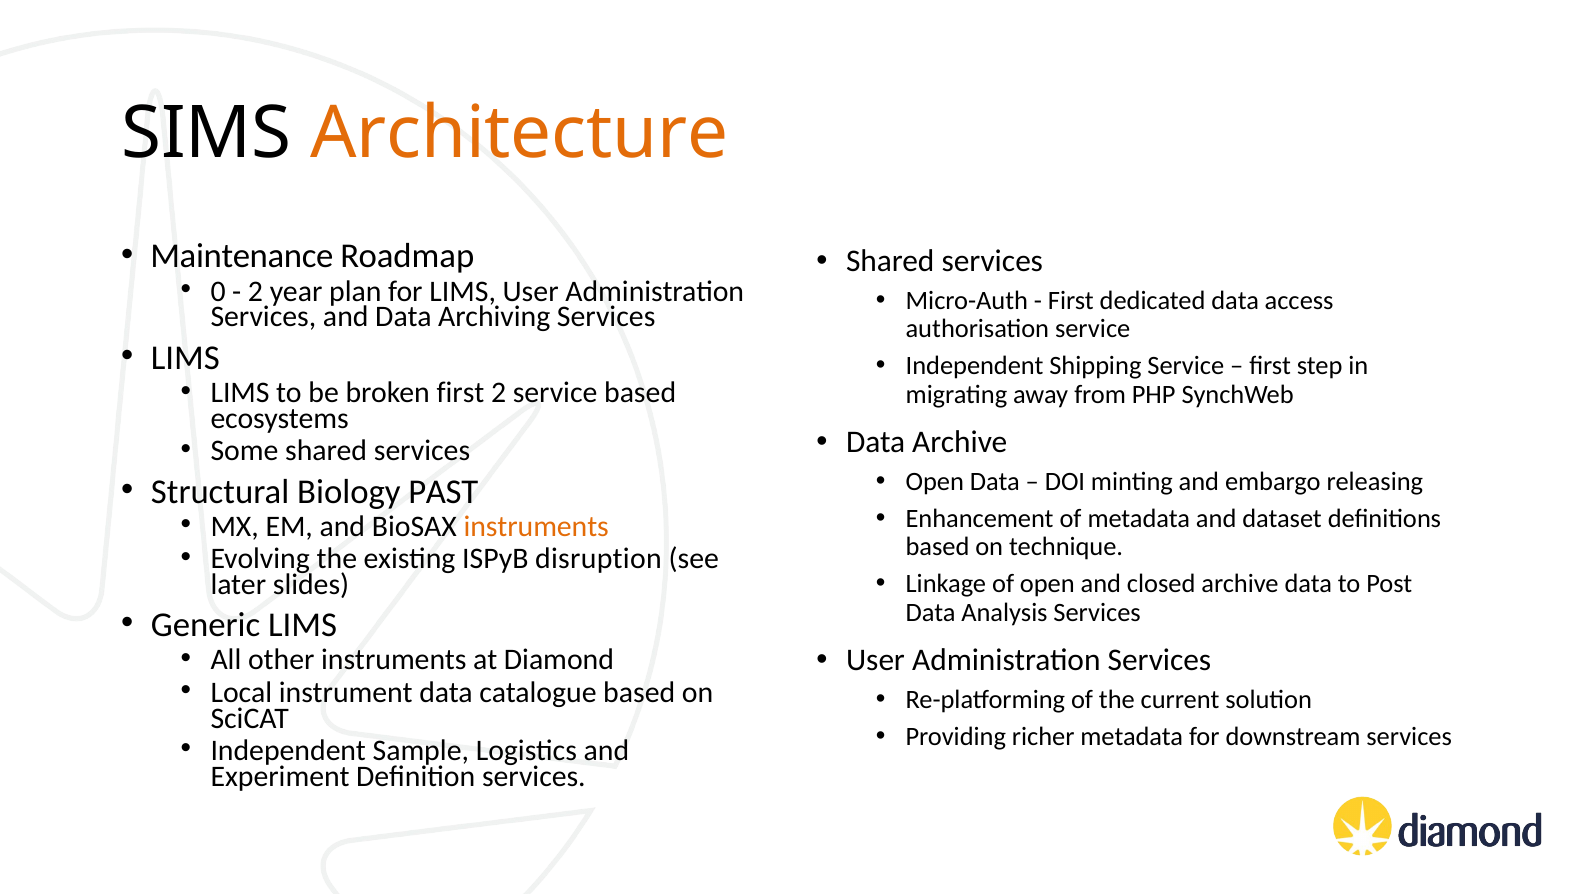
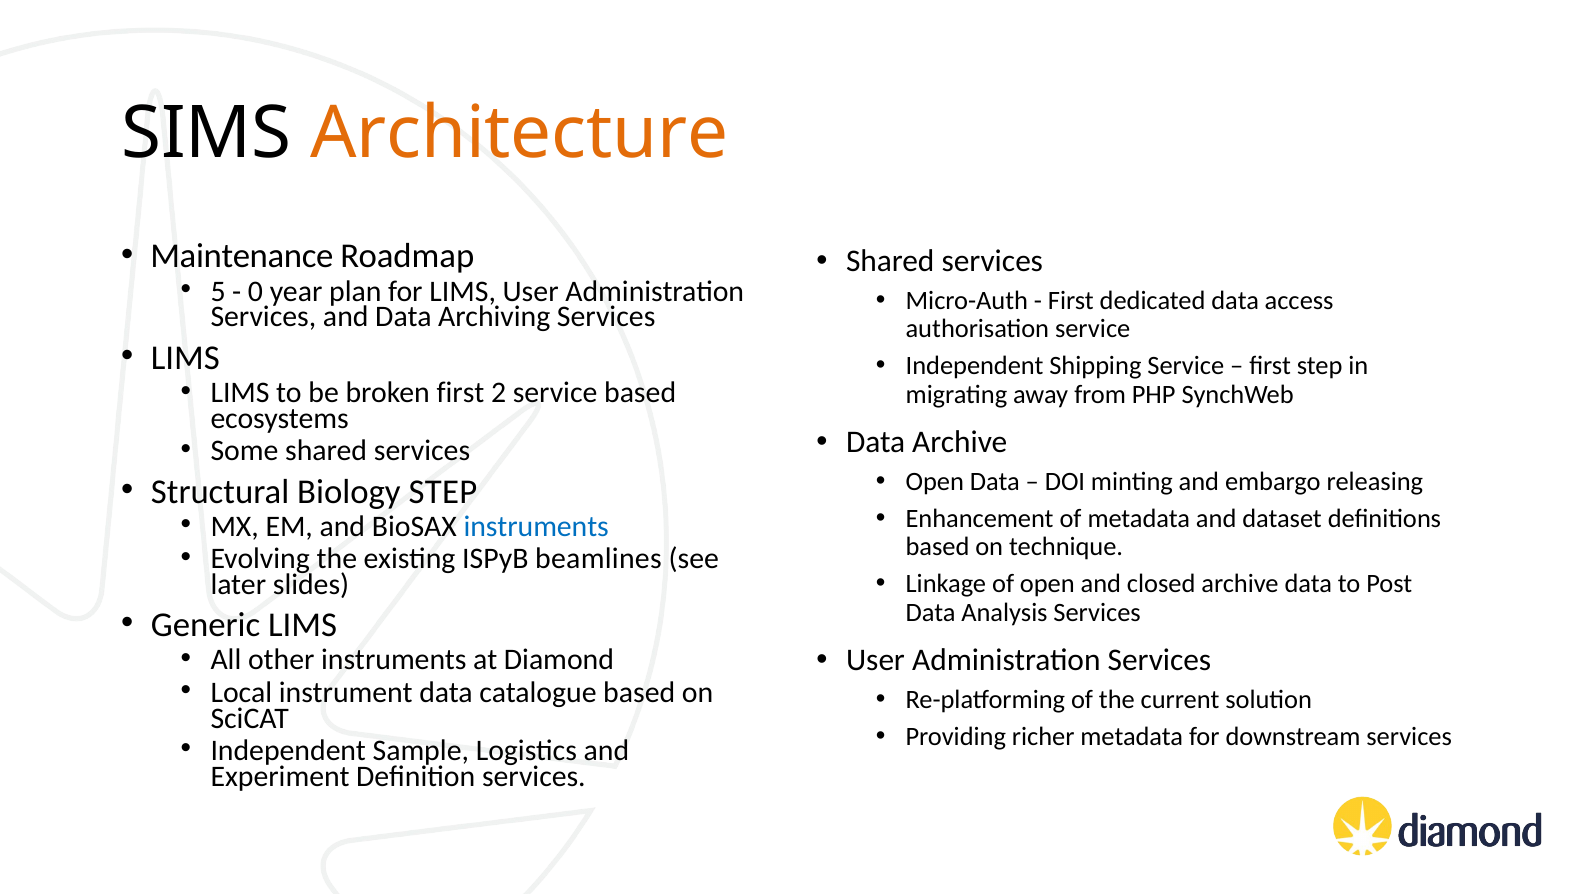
0: 0 -> 5 (218, 291)
2: 2 -> 0 (256, 291)
Biology PAST: PAST -> STEP (443, 491)
instruments colour: orange -> blue (536, 526)
disruption: disruption -> beamlines (598, 559)
